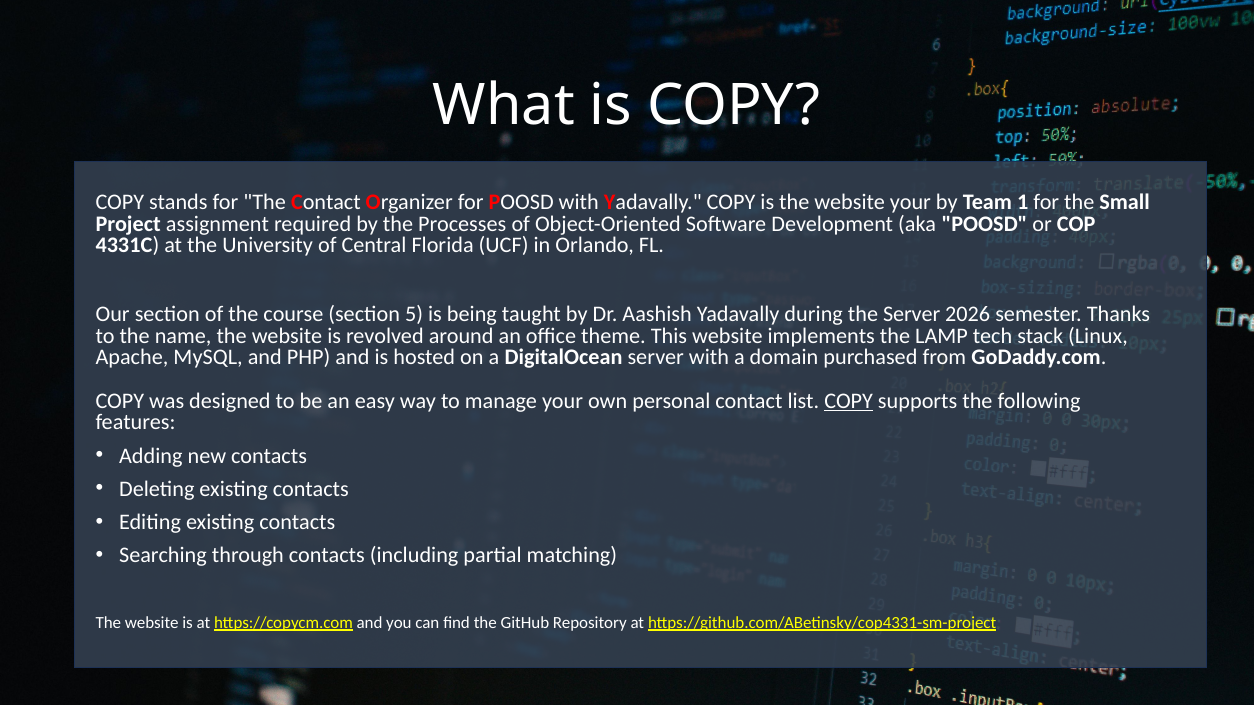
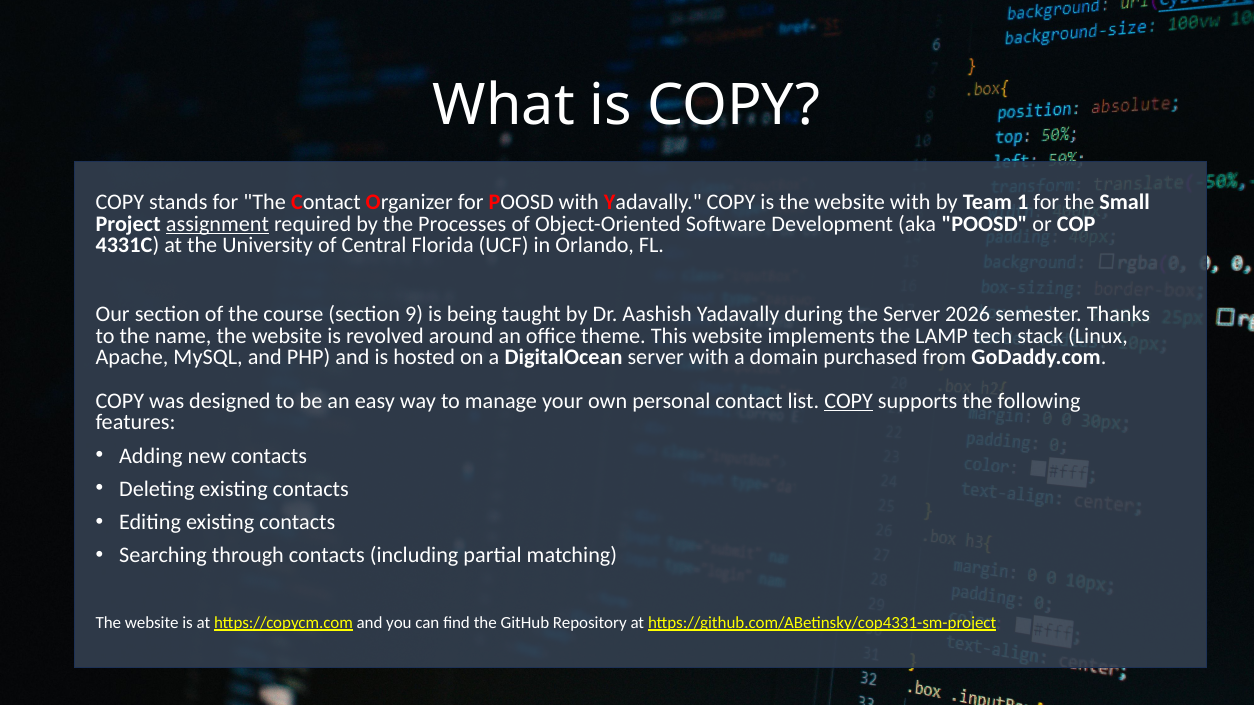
website your: your -> with (910, 202)
assignment underline: none -> present (217, 224)
5: 5 -> 9 (414, 315)
